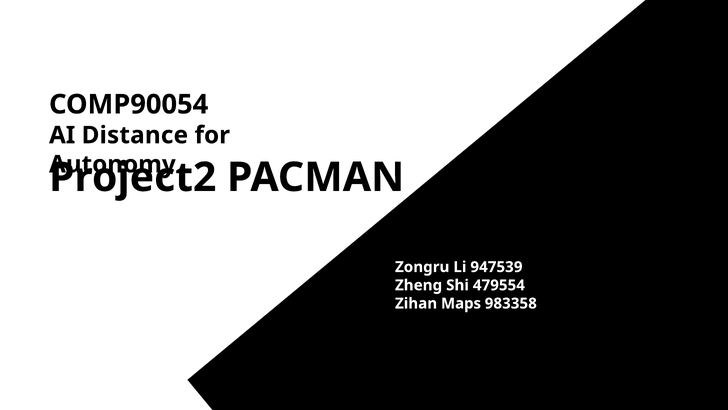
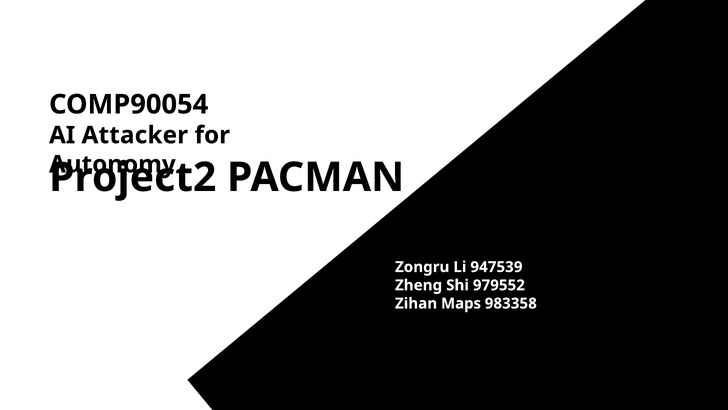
Distance: Distance -> Attacker (135, 135)
479554: 479554 -> 979552 (499, 285)
